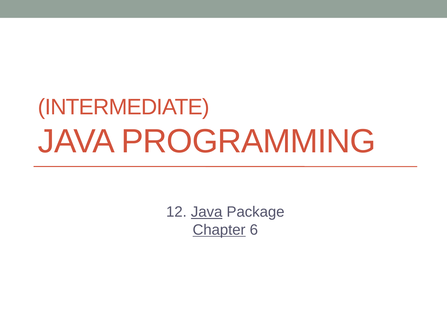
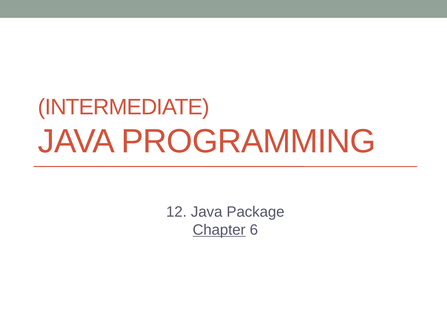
Java underline: present -> none (207, 212)
